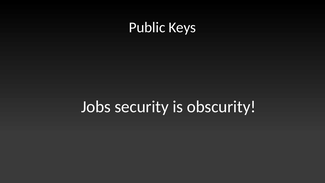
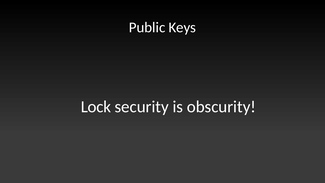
Jobs: Jobs -> Lock (96, 107)
